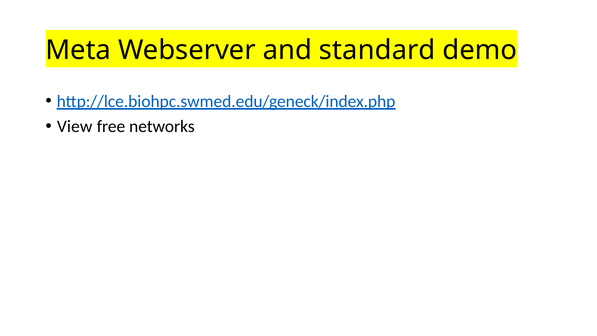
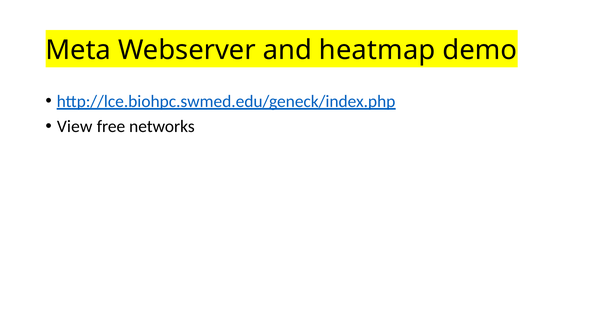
standard: standard -> heatmap (377, 50)
